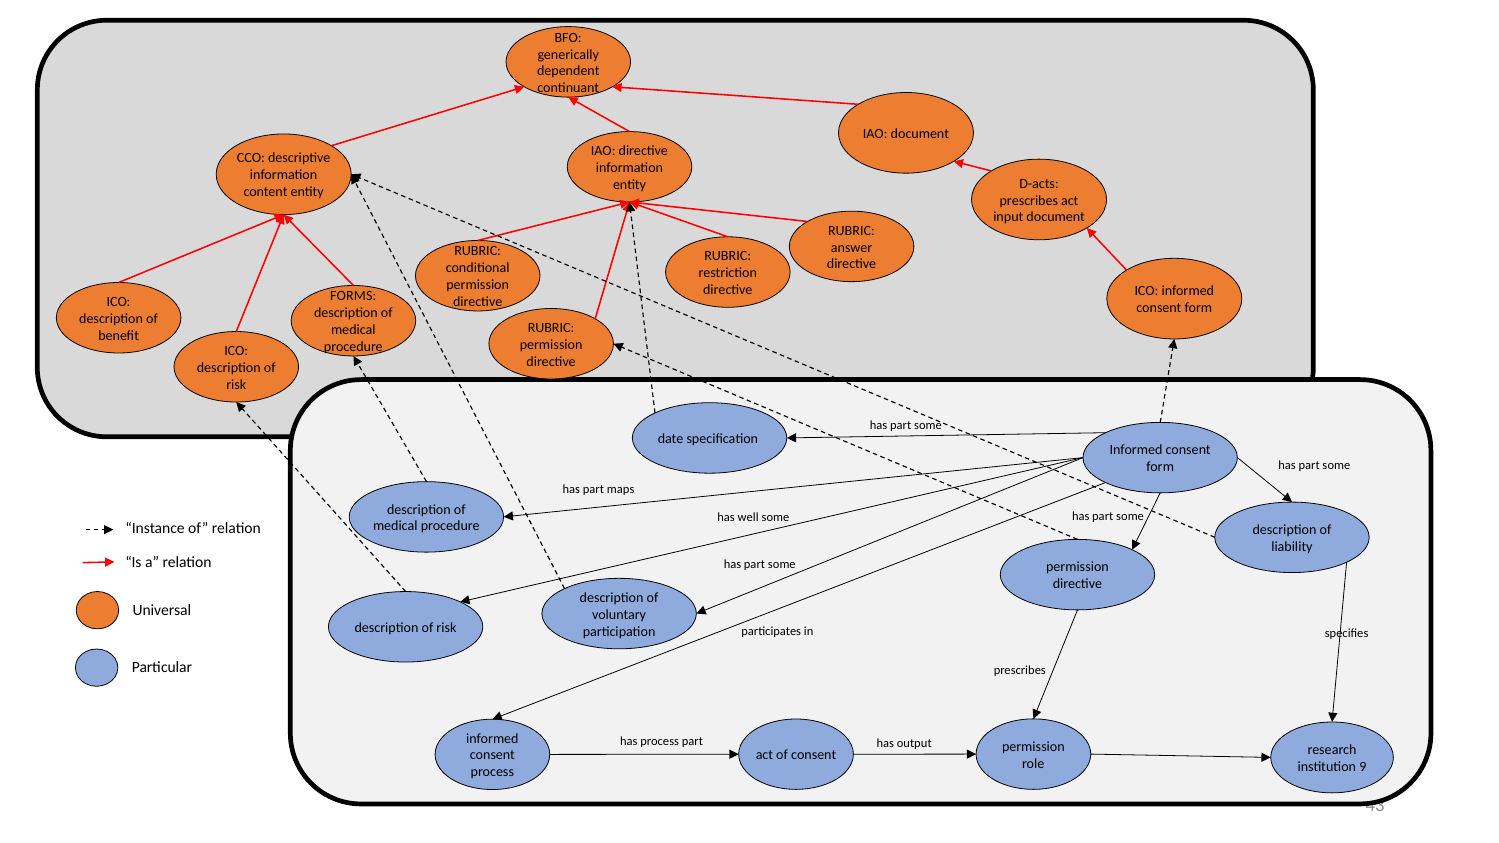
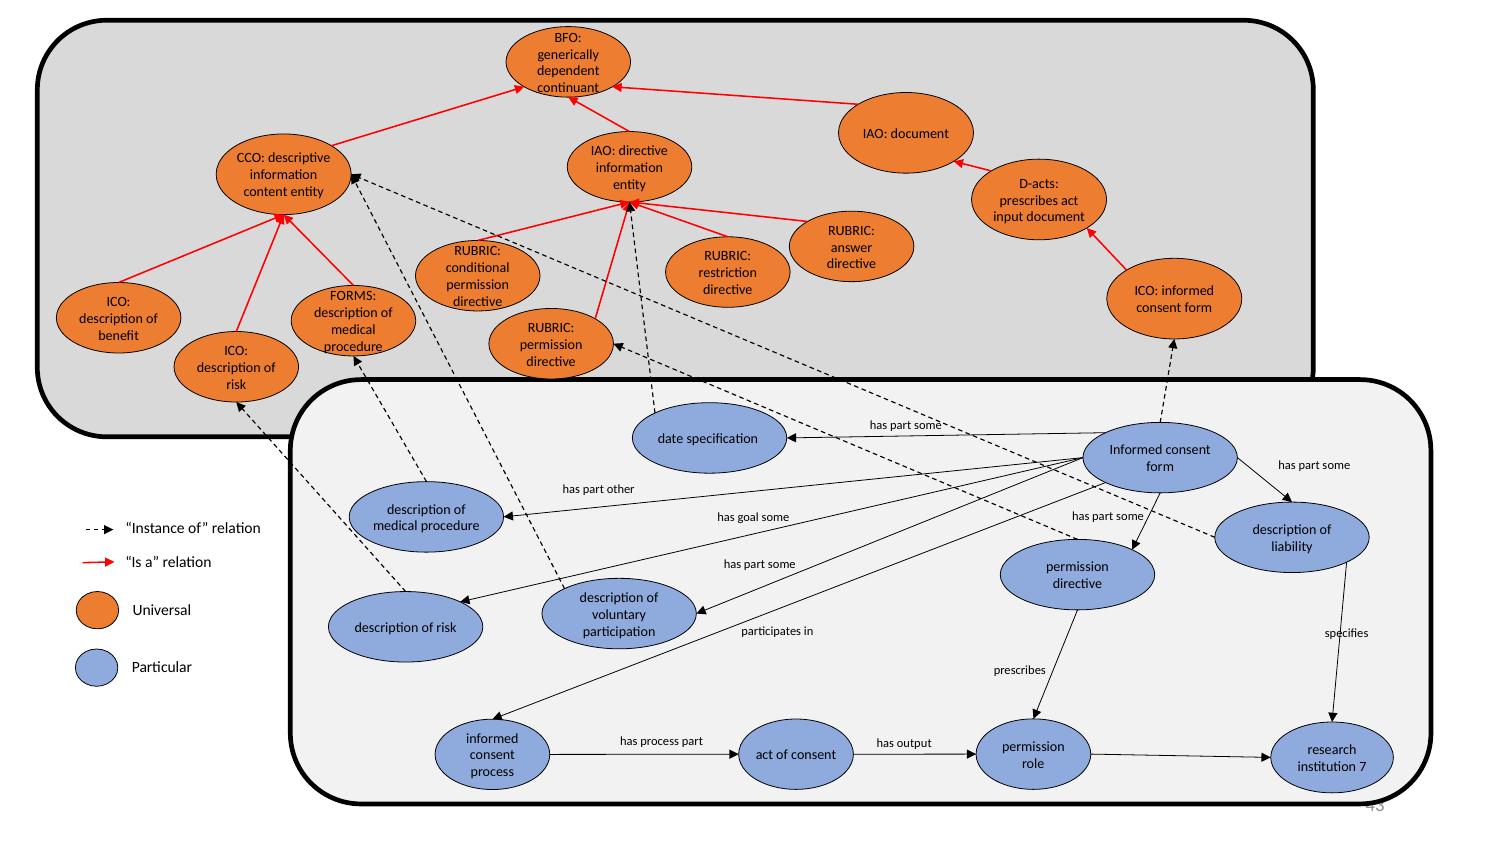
maps: maps -> other (621, 489)
well: well -> goal (748, 518)
9: 9 -> 7 (1363, 767)
